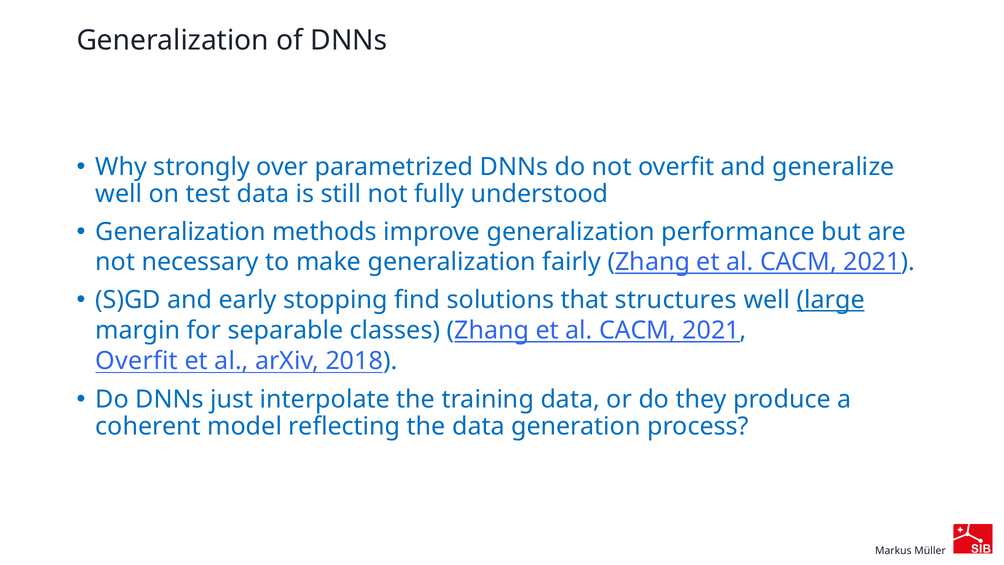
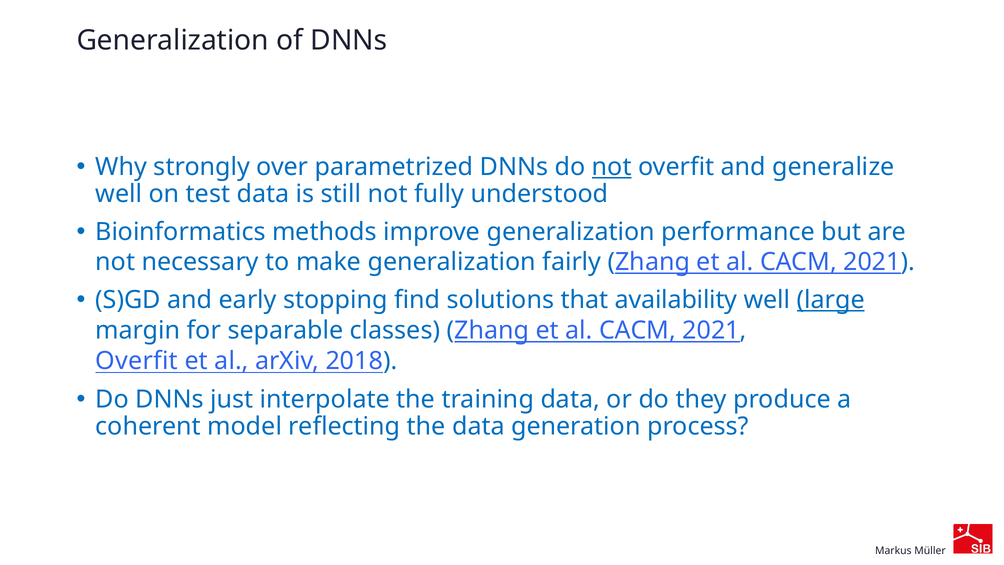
not underline: none -> present (612, 167)
Generalization: Generalization -> Bioinformatics (180, 232)
structures: structures -> availability (676, 300)
